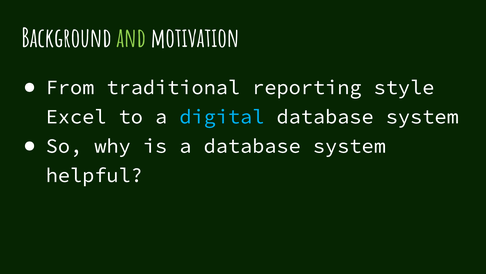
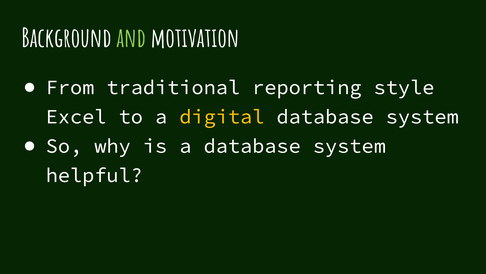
digital colour: light blue -> yellow (222, 116)
